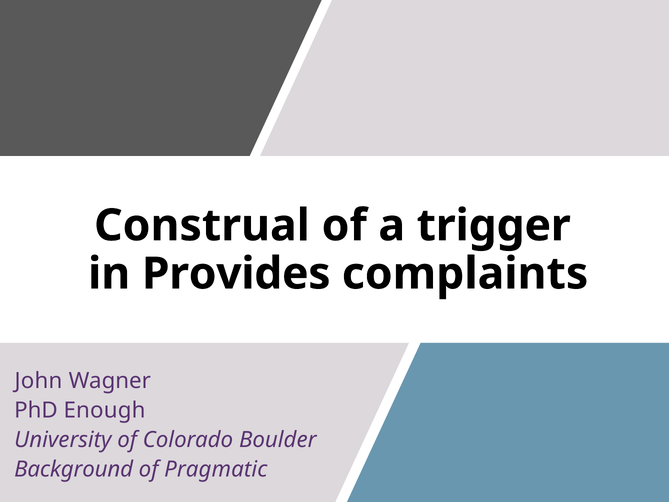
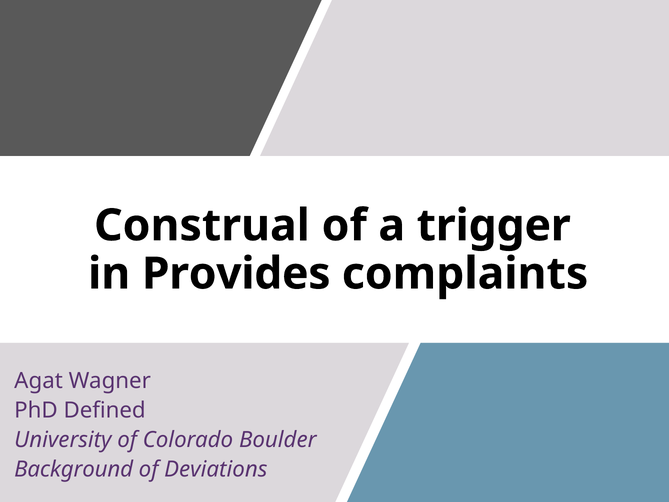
John: John -> Agat (39, 381)
Enough: Enough -> Defined (105, 410)
Pragmatic: Pragmatic -> Deviations (216, 469)
